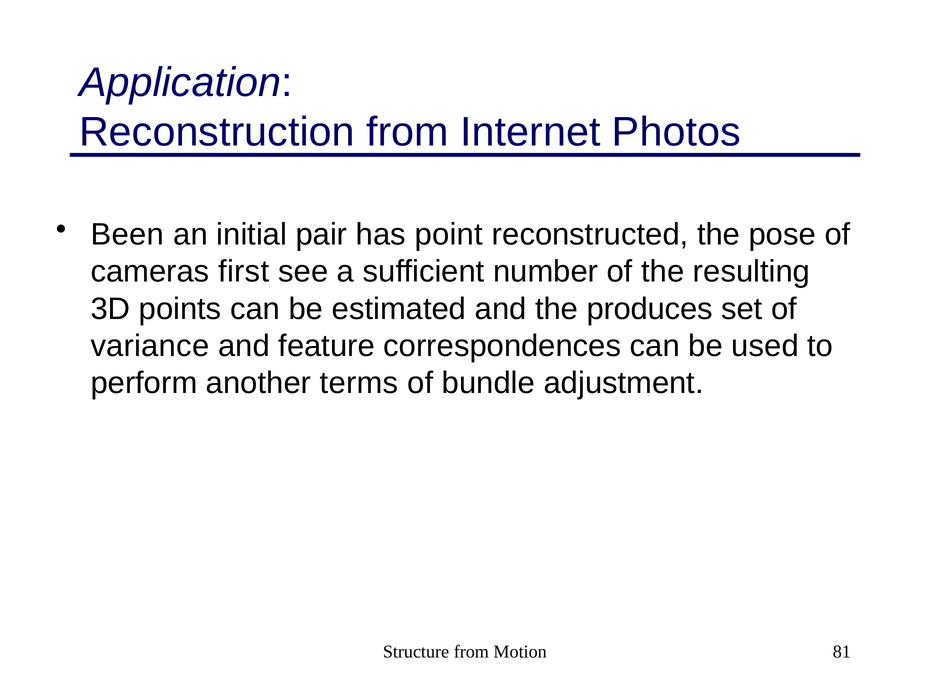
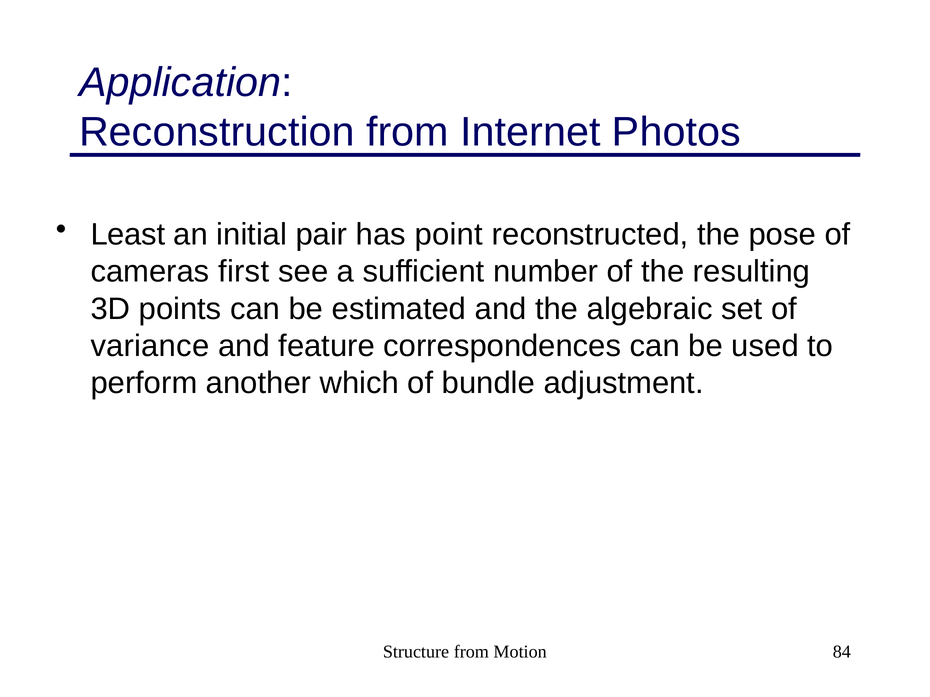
Been: Been -> Least (128, 235)
produces: produces -> algebraic (650, 309)
terms: terms -> which (359, 383)
81: 81 -> 84 (842, 652)
